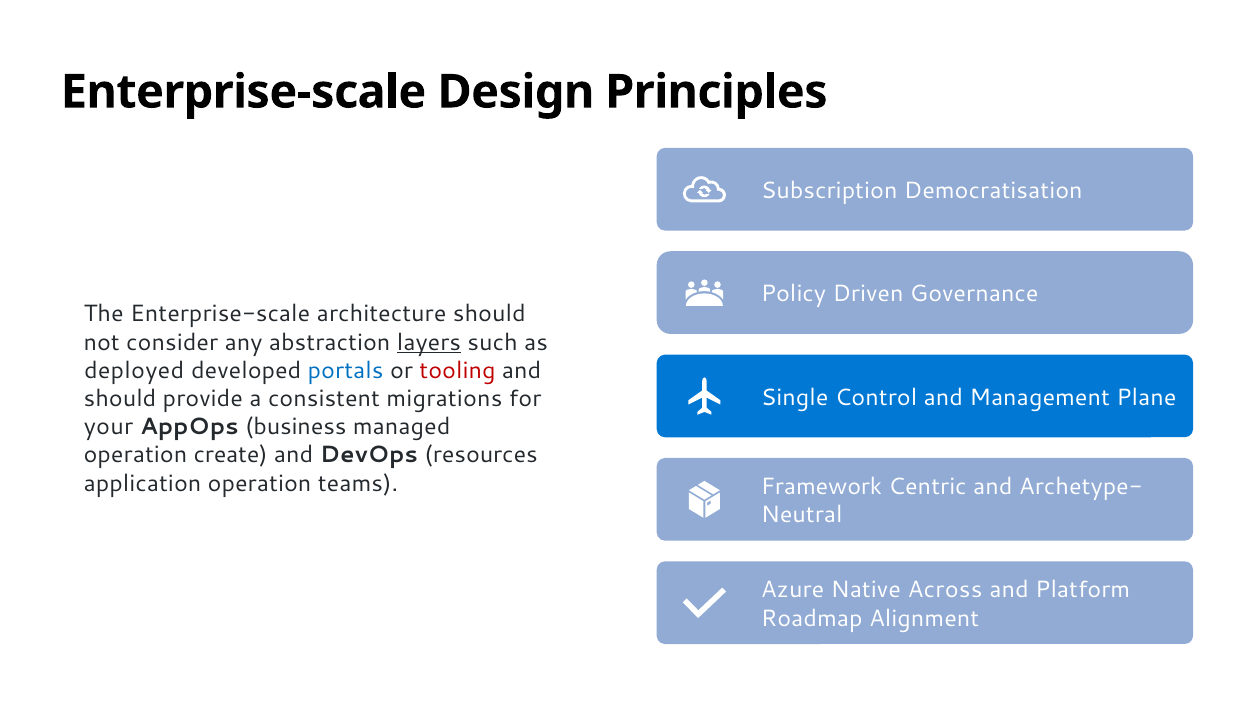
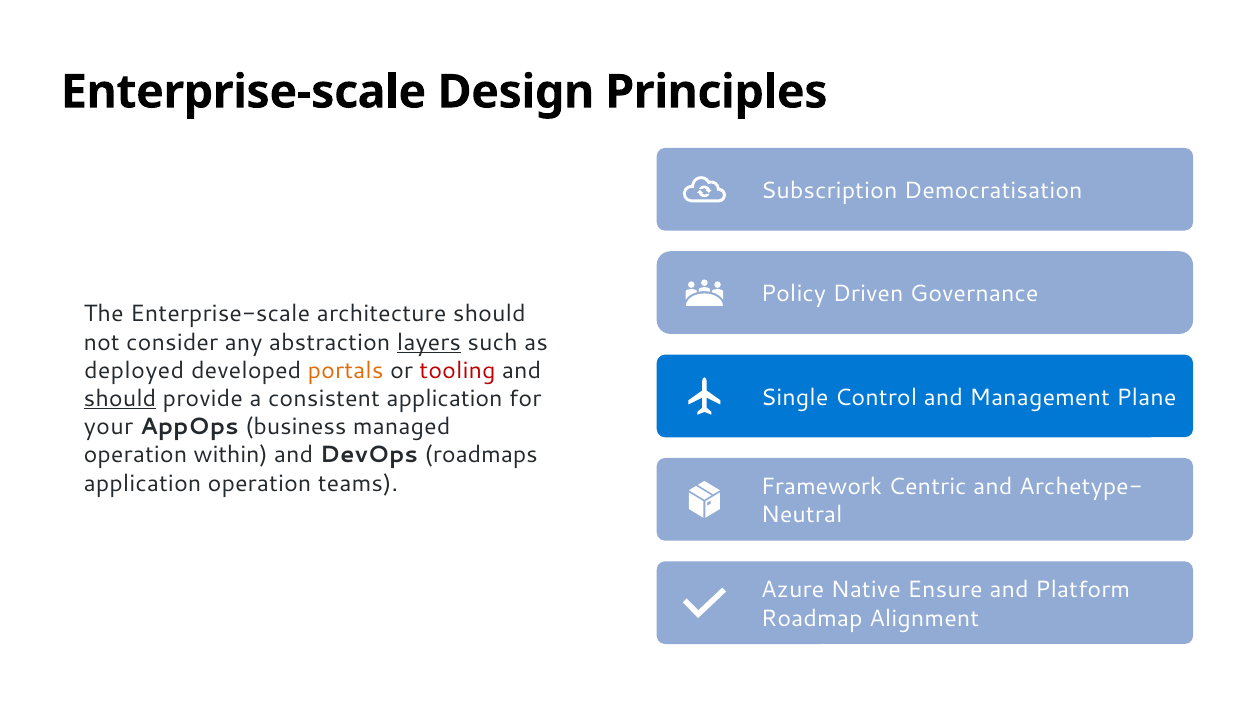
portals colour: blue -> orange (346, 370)
should underline: none -> present (120, 399)
consistent migrations: migrations -> application (445, 399)
create: create -> within (231, 455)
resources: resources -> roadmaps (481, 455)
Across: Across -> Ensure (945, 590)
